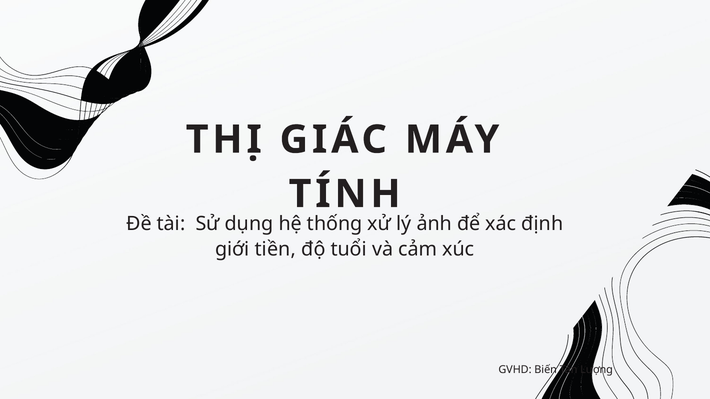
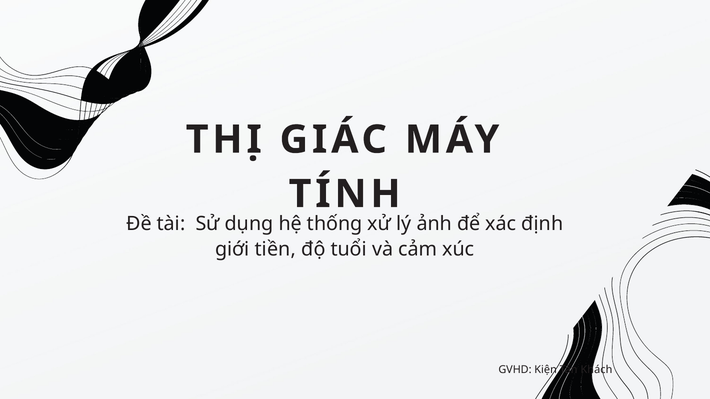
Biến: Biến -> Kiện (546, 370)
Lượng: Lượng -> Khách (596, 370)
